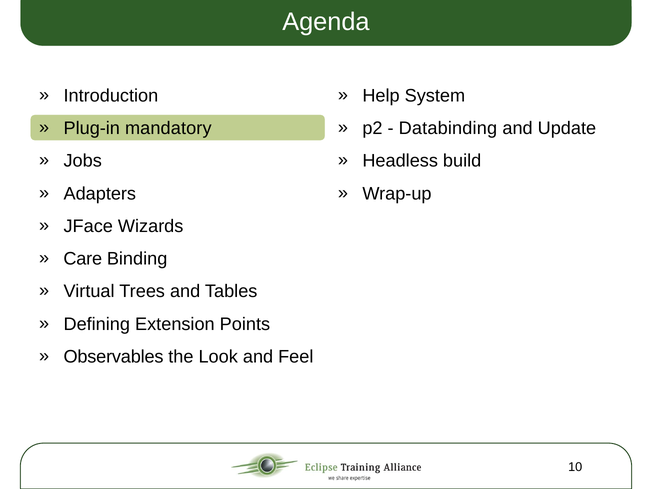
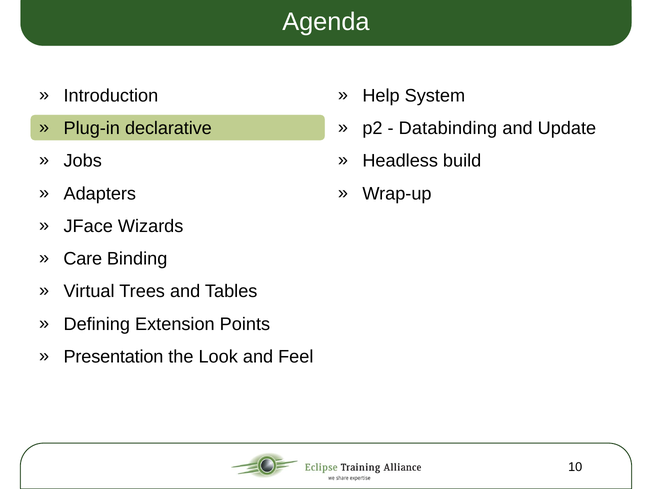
mandatory: mandatory -> declarative (168, 128)
Observables: Observables -> Presentation (114, 357)
